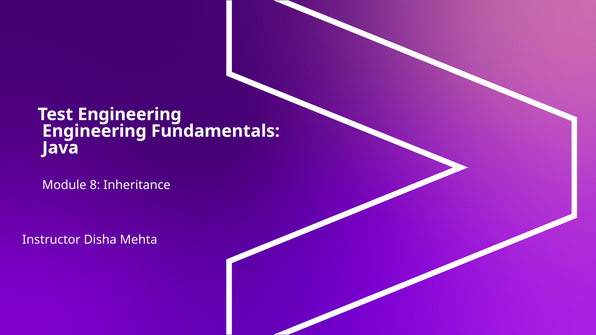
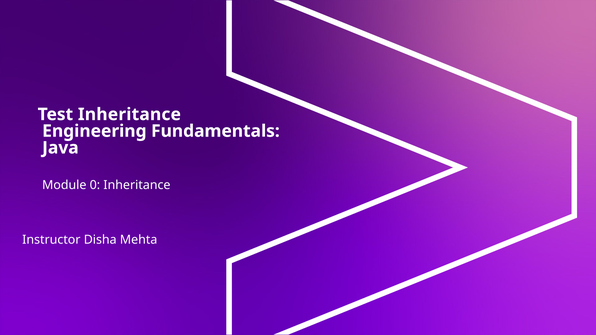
Test Engineering: Engineering -> Inheritance (129, 114)
8: 8 -> 0 (95, 185)
